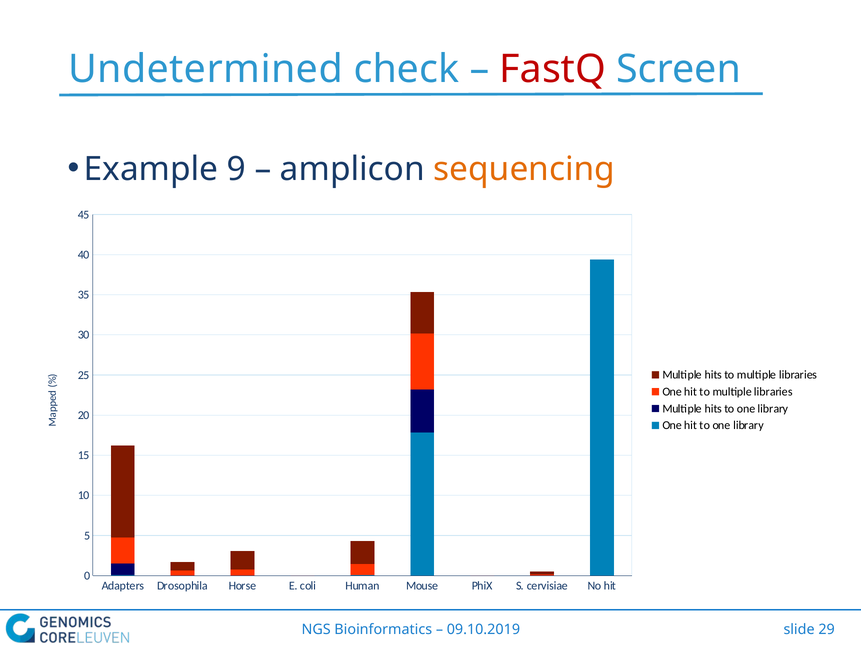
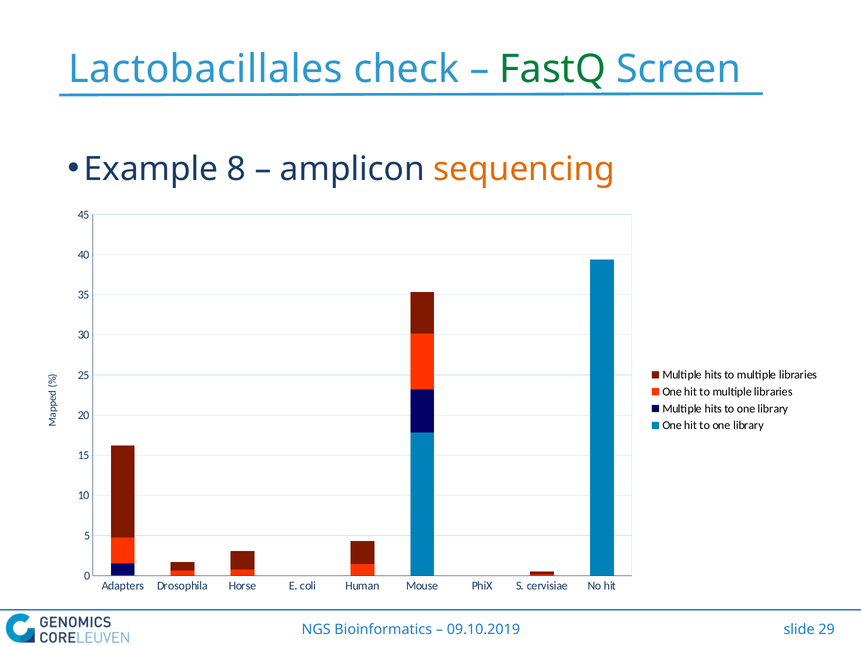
Undetermined: Undetermined -> Lactobacillales (205, 69)
FastQ colour: red -> green (553, 69)
9: 9 -> 8 (236, 169)
